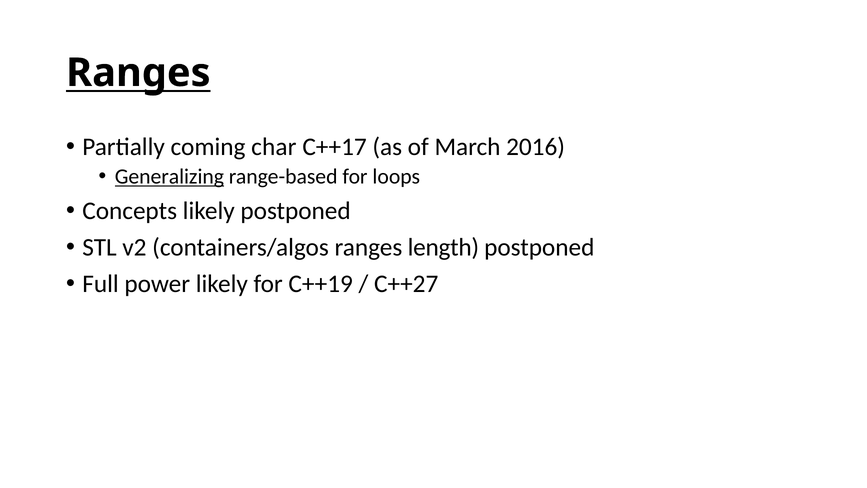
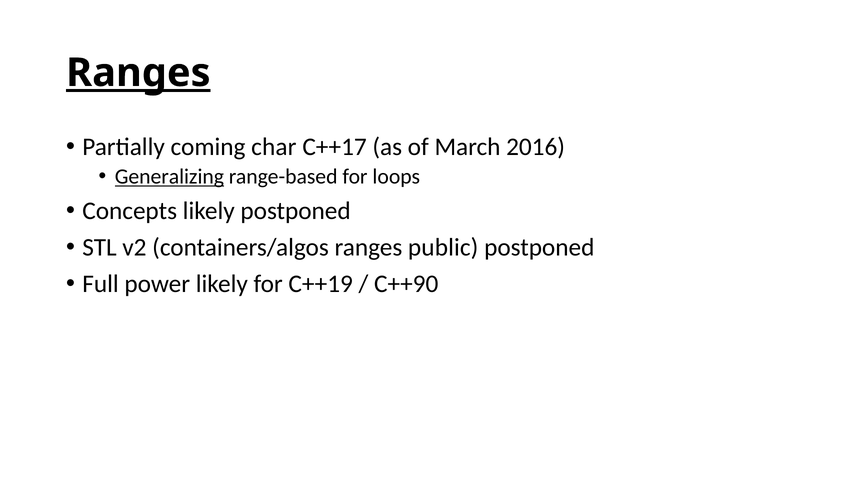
Ranges underline: none -> present (138, 73)
length: length -> public (443, 247)
C++27: C++27 -> C++90 (406, 284)
